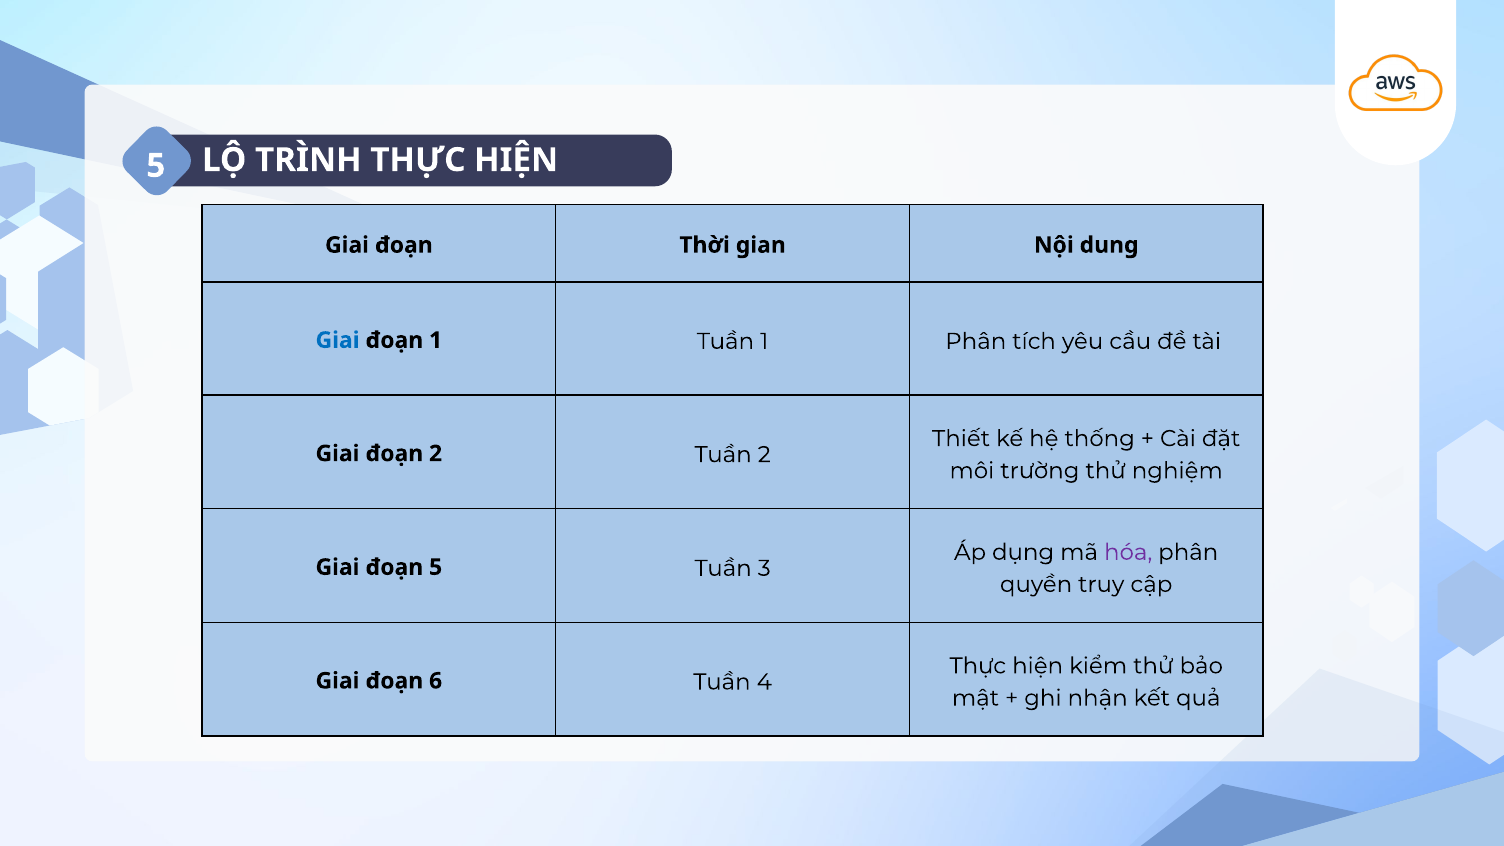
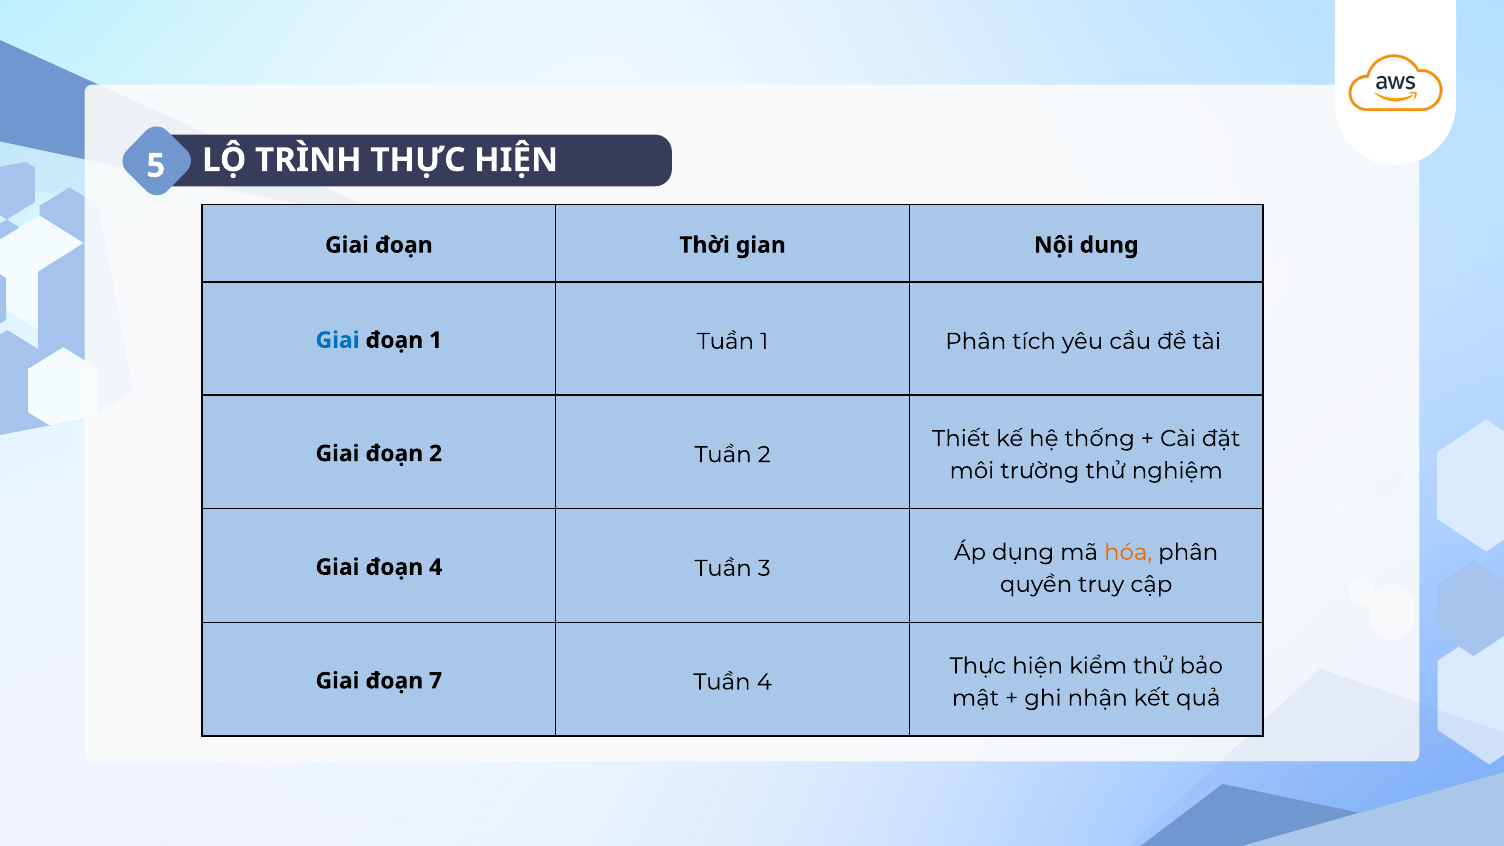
hóa colour: purple -> orange (1128, 552)
đoạn 5: 5 -> 4 (436, 567)
6: 6 -> 7 (436, 681)
